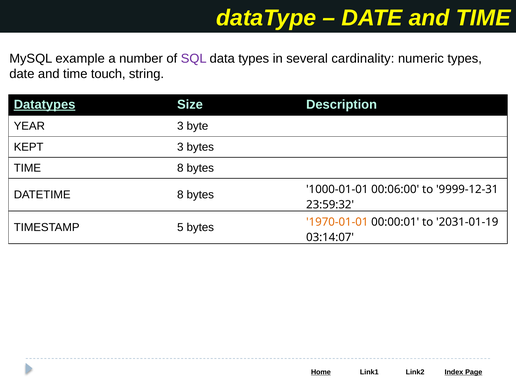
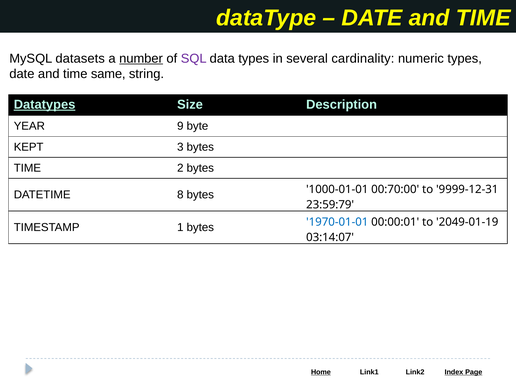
example: example -> datasets (80, 58)
number underline: none -> present (141, 58)
touch: touch -> same (108, 74)
YEAR 3: 3 -> 9 (180, 126)
TIME 8: 8 -> 2 (180, 168)
00:06:00: 00:06:00 -> 00:70:00 (395, 189)
23:59:32: 23:59:32 -> 23:59:79 (330, 205)
5: 5 -> 1 (180, 228)
1970-01-01 colour: orange -> blue (337, 222)
2031-01-19: 2031-01-19 -> 2049-01-19 (467, 222)
